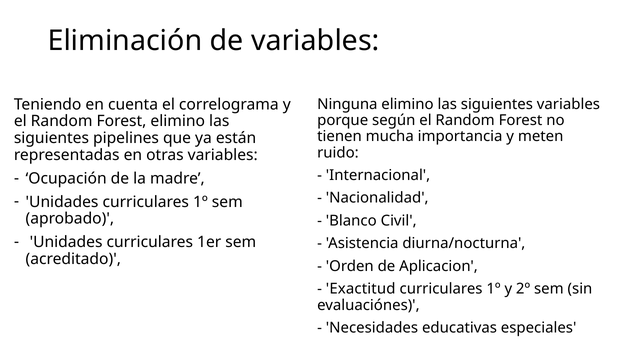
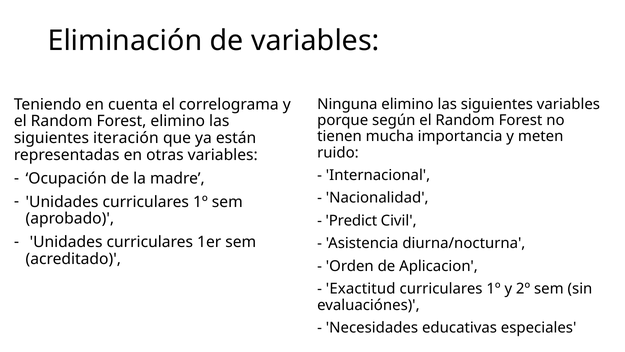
pipelines: pipelines -> iteración (126, 138)
Blanco: Blanco -> Predict (351, 220)
